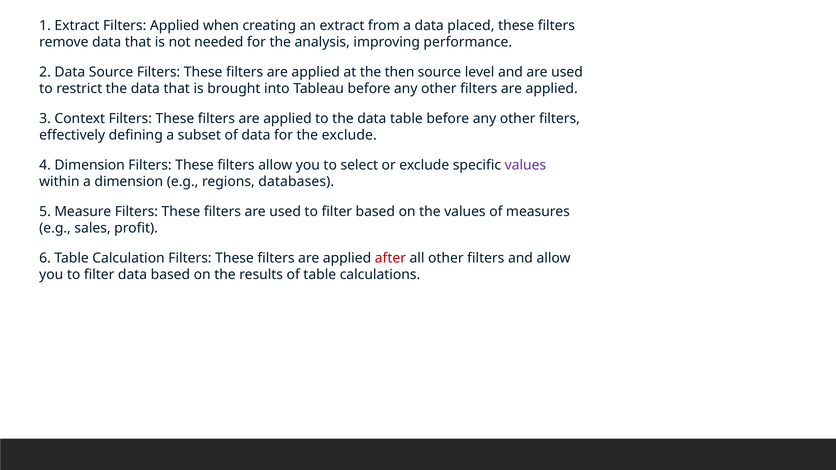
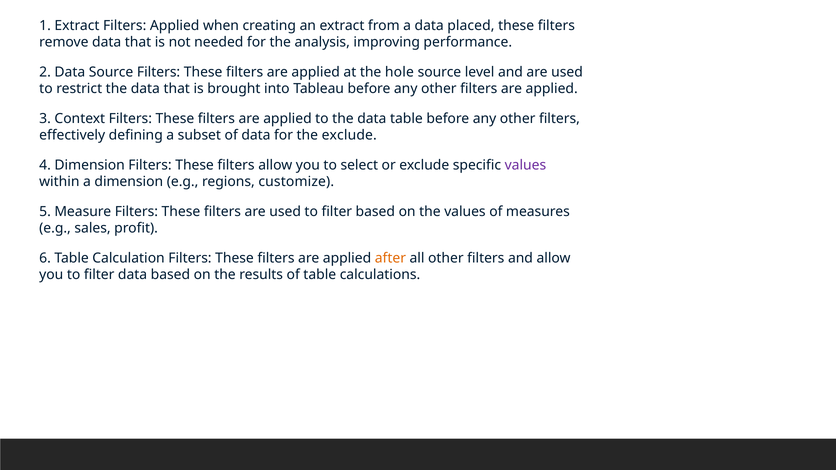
then: then -> hole (399, 72)
databases: databases -> customize (296, 182)
after colour: red -> orange (390, 258)
